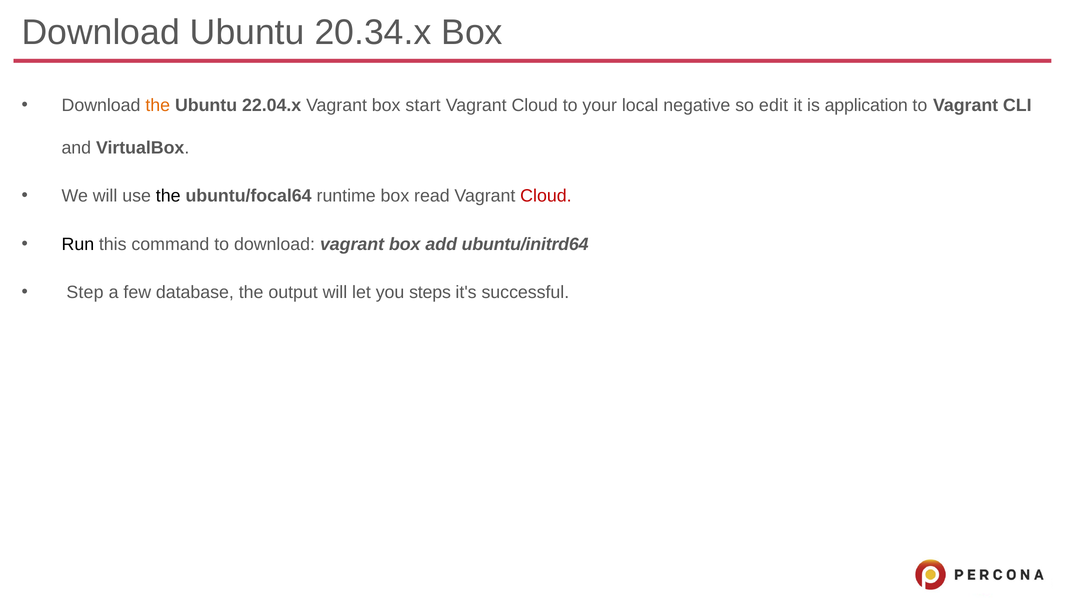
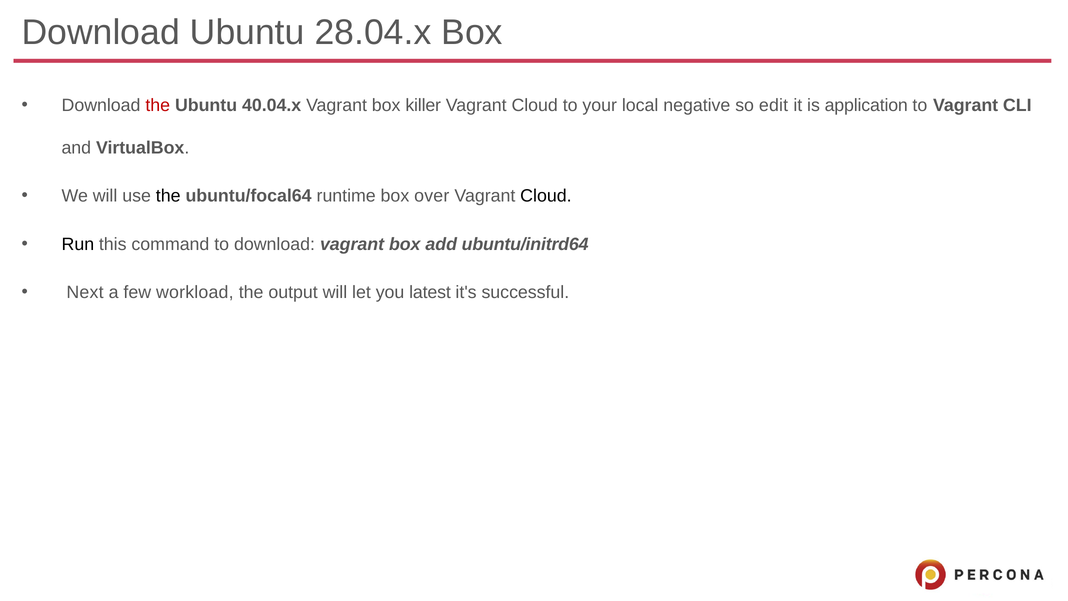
20.34.x: 20.34.x -> 28.04.x (373, 33)
the colour: orange -> red (158, 105)
22.04.x: 22.04.x -> 40.04.x (272, 105)
start: start -> killer (423, 105)
read: read -> over (432, 196)
Cloud colour: red -> black (546, 196)
Step: Step -> Next (85, 292)
database: database -> workload (195, 292)
steps: steps -> latest (430, 292)
